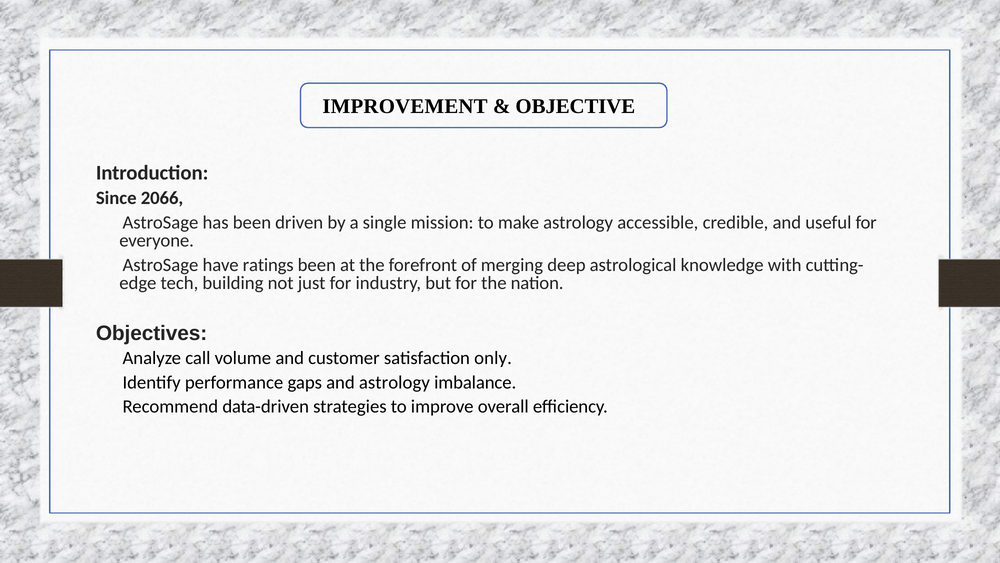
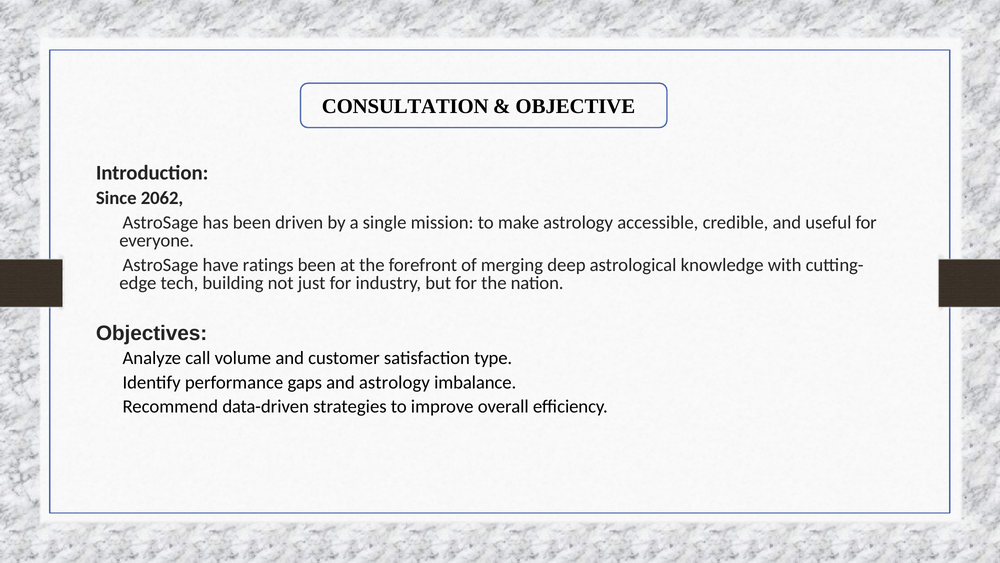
IMPROVEMENT: IMPROVEMENT -> CONSULTATION (405, 106)
2066: 2066 -> 2062 (162, 198)
only: only -> type (493, 358)
